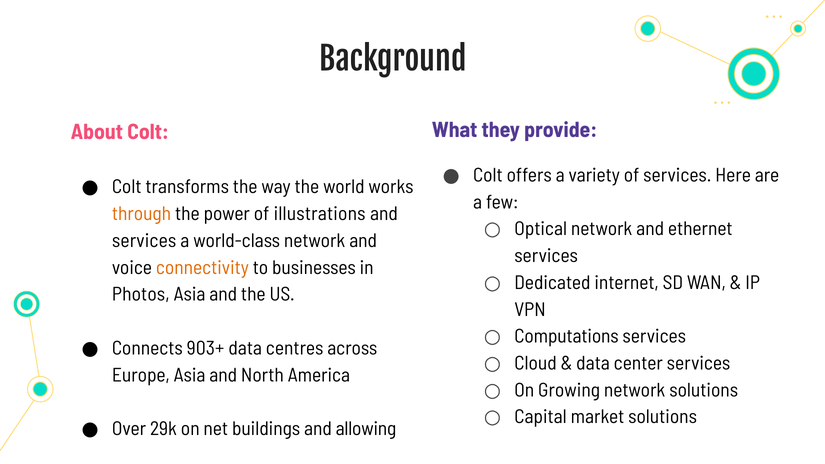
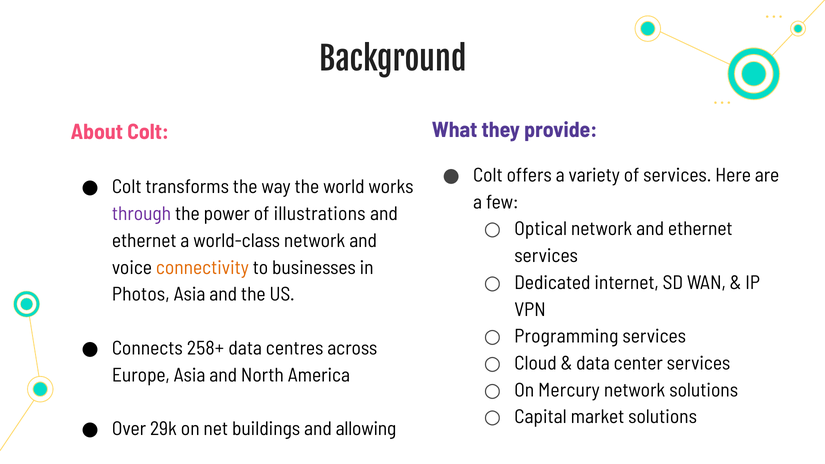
through colour: orange -> purple (142, 214)
services: services -> ethernet (144, 241)
Computations: Computations -> Programming (566, 336)
903+: 903+ -> 258+ (205, 348)
Growing: Growing -> Mercury (569, 390)
